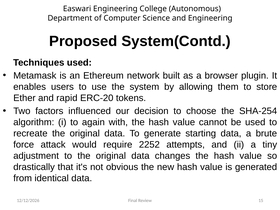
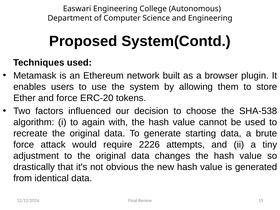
and rapid: rapid -> force (67, 98)
SHA-254: SHA-254 -> SHA-538 (258, 111)
2252: 2252 -> 2226 (149, 145)
